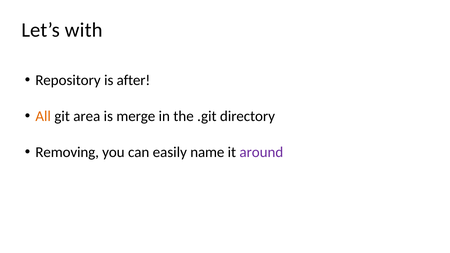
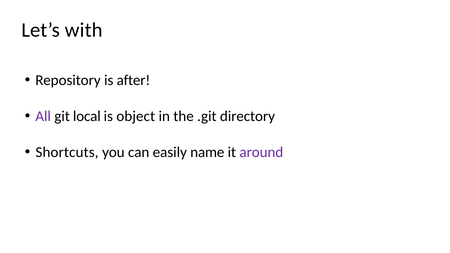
All colour: orange -> purple (43, 116)
area: area -> local (87, 116)
merge: merge -> object (136, 116)
Removing: Removing -> Shortcuts (67, 152)
